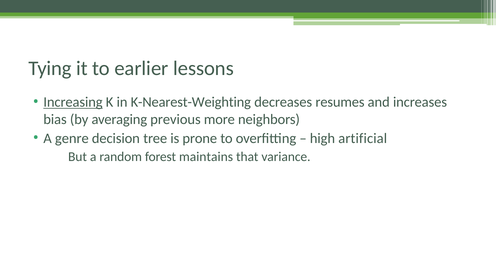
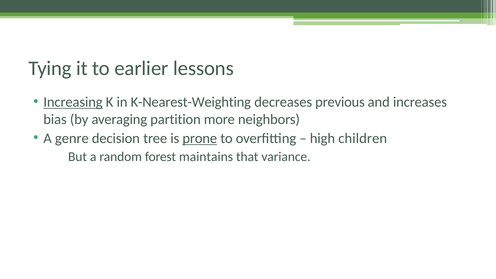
resumes: resumes -> previous (340, 102)
previous: previous -> partition (176, 120)
prone underline: none -> present (200, 138)
artificial: artificial -> children (363, 138)
